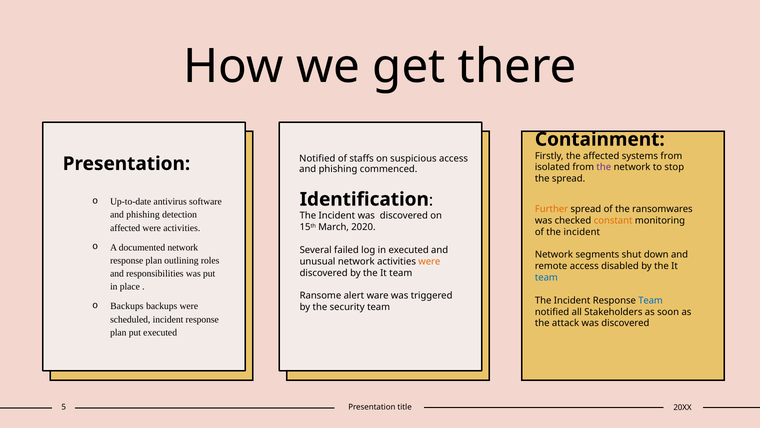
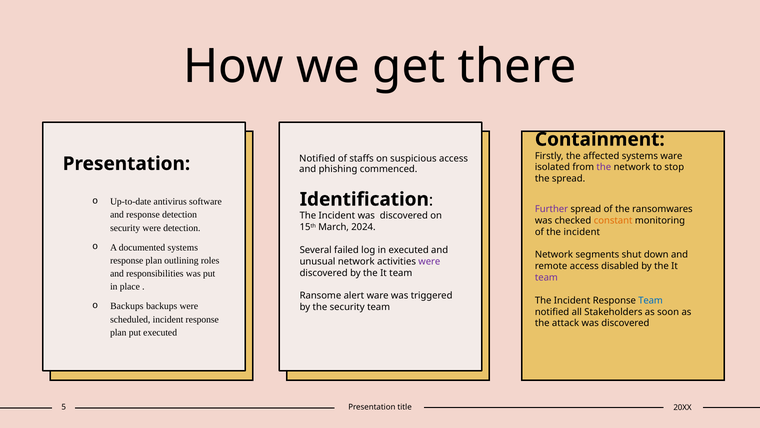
systems from: from -> ware (671, 156)
Further colour: orange -> purple (552, 209)
phishing: phishing -> response (143, 215)
affected: affected -> security (125, 228)
were activities: activities -> detection (182, 228)
2020: 2020 -> 2024 (363, 227)
documented network: network -> systems (183, 247)
were colour: orange -> purple (429, 261)
team colour: blue -> purple (546, 277)
